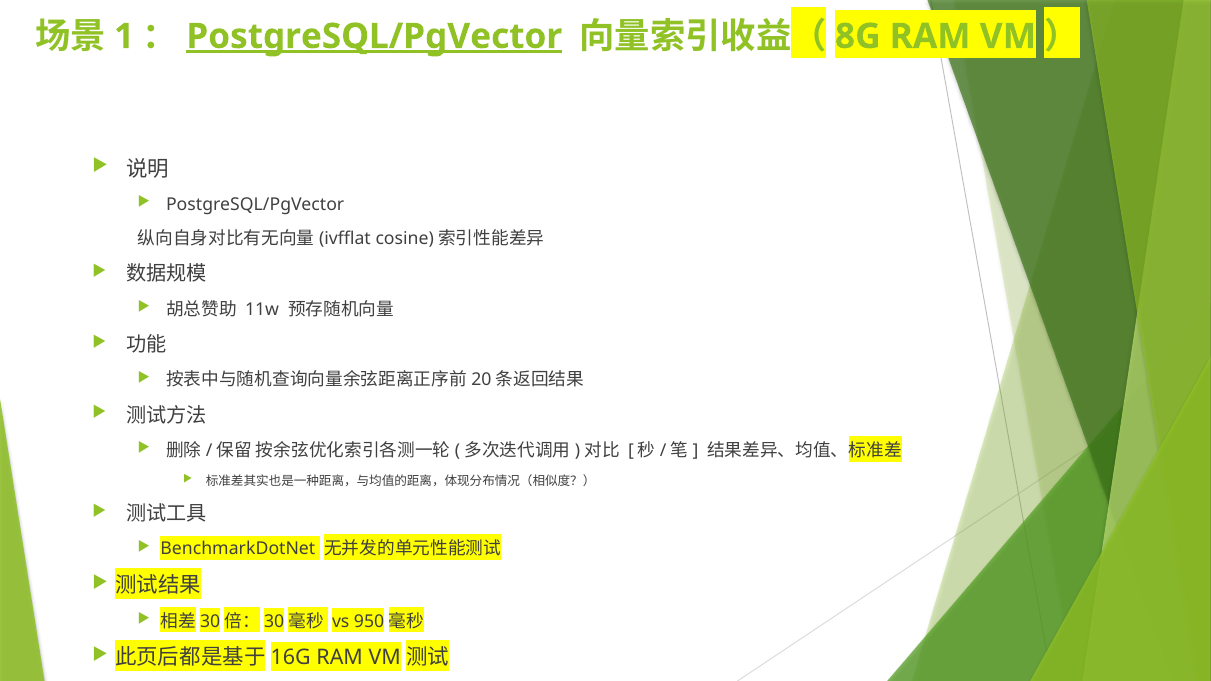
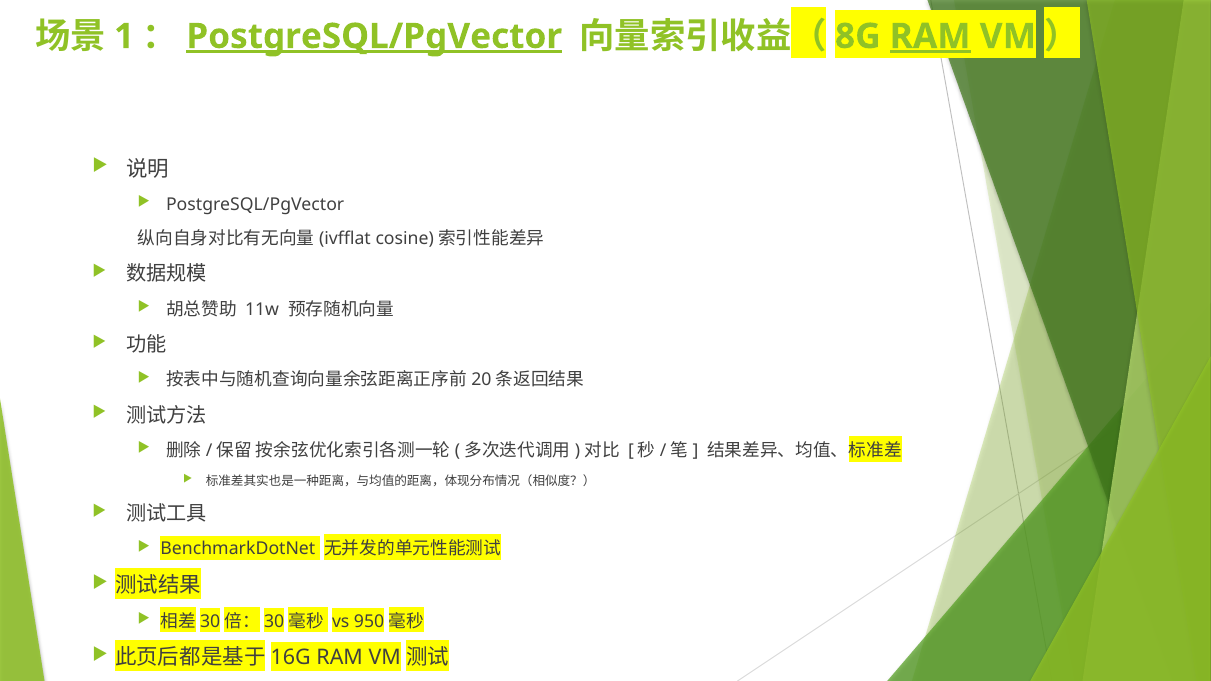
RAM underline: none -> present (930, 36)
